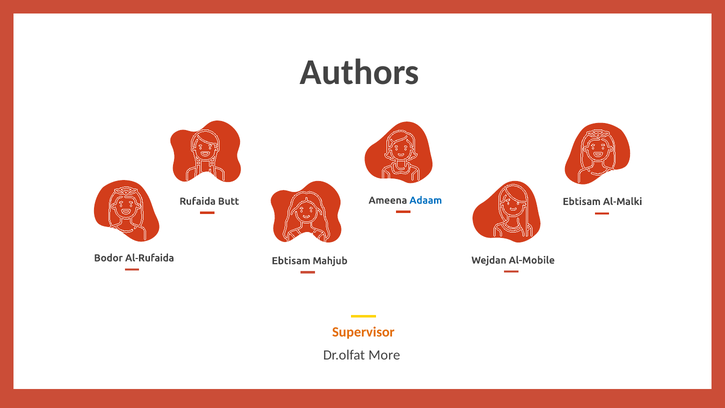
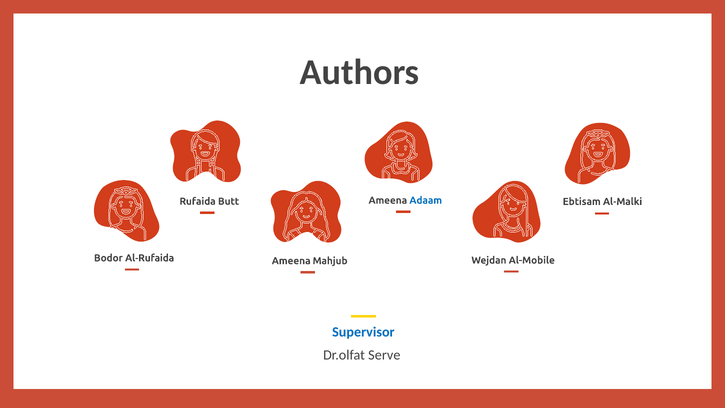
Ebtisam: Ebtisam -> Ameena (291, 261)
Supervisor colour: orange -> blue (363, 332)
More: More -> Serve (384, 355)
